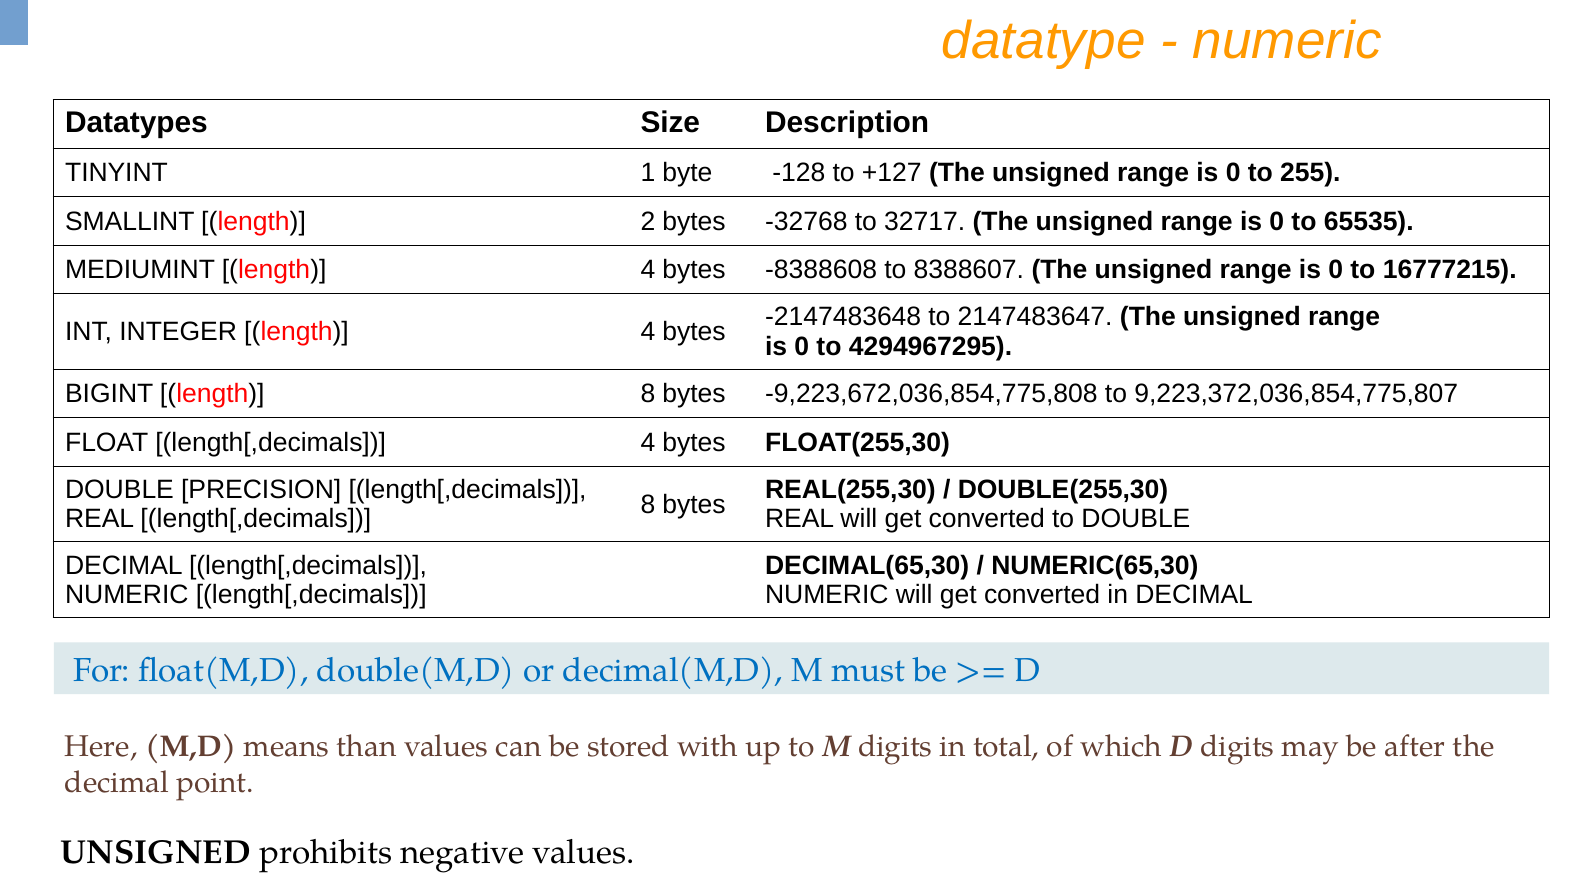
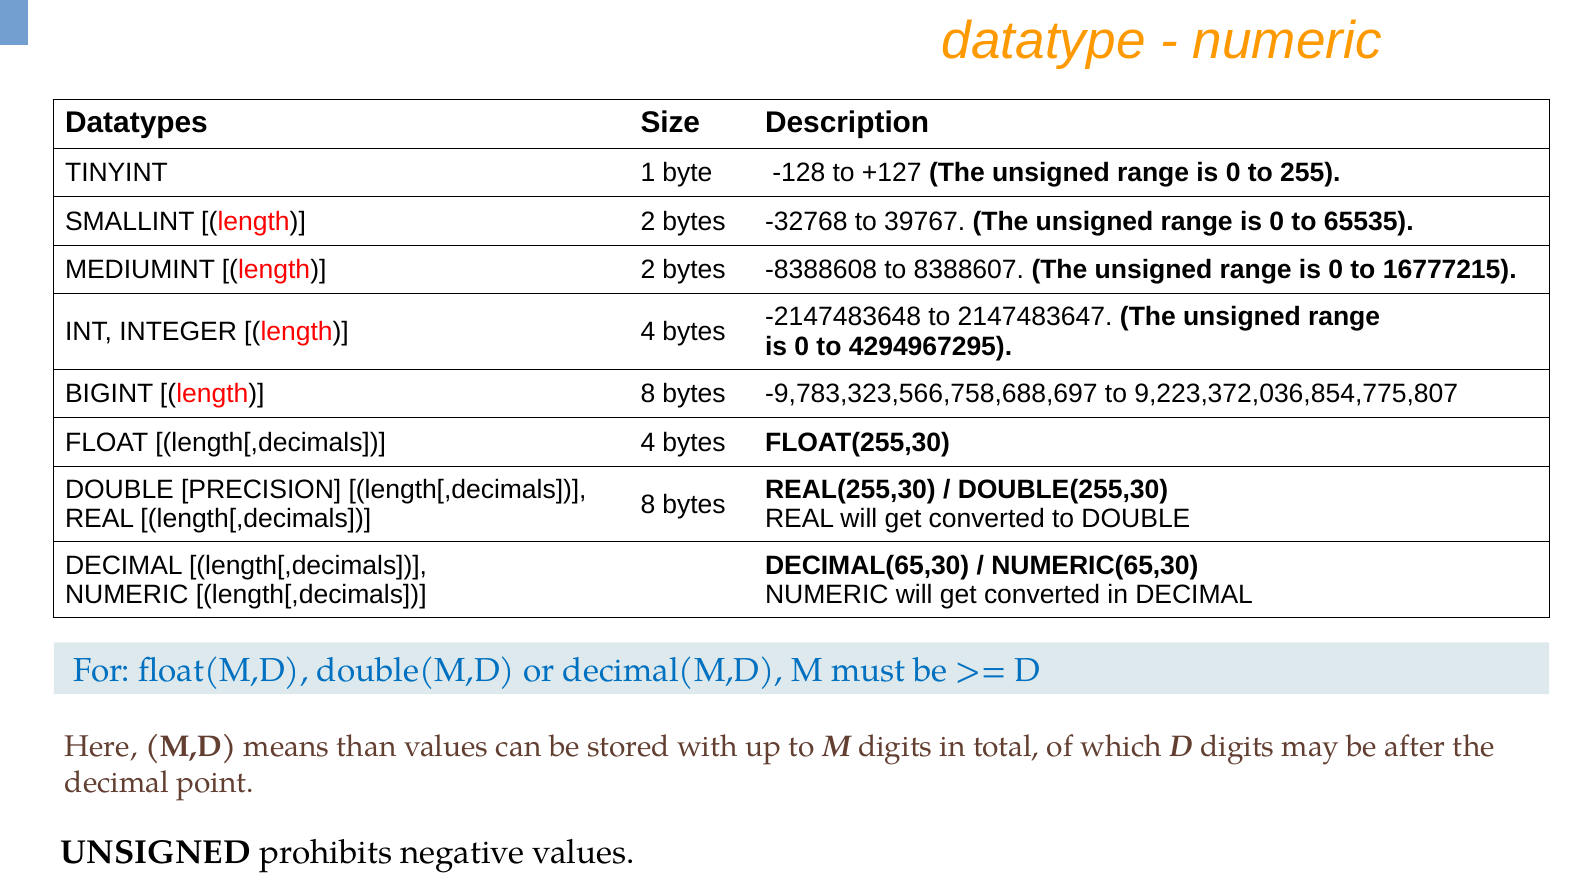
32717: 32717 -> 39767 (925, 221)
MEDIUMINT length 4: 4 -> 2 (648, 270)
-9,223,672,036,854,775,808: -9,223,672,036,854,775,808 -> -9,783,323,566,758,688,697 (931, 394)
